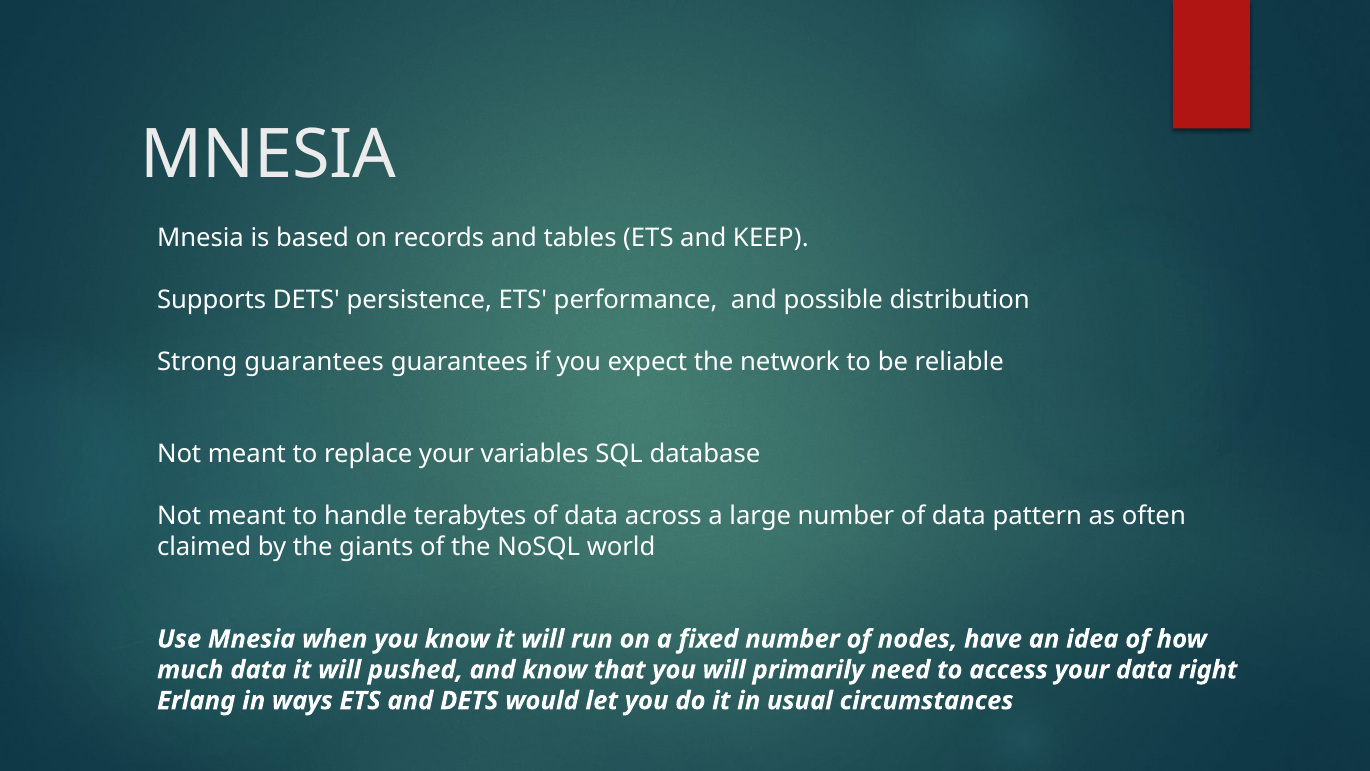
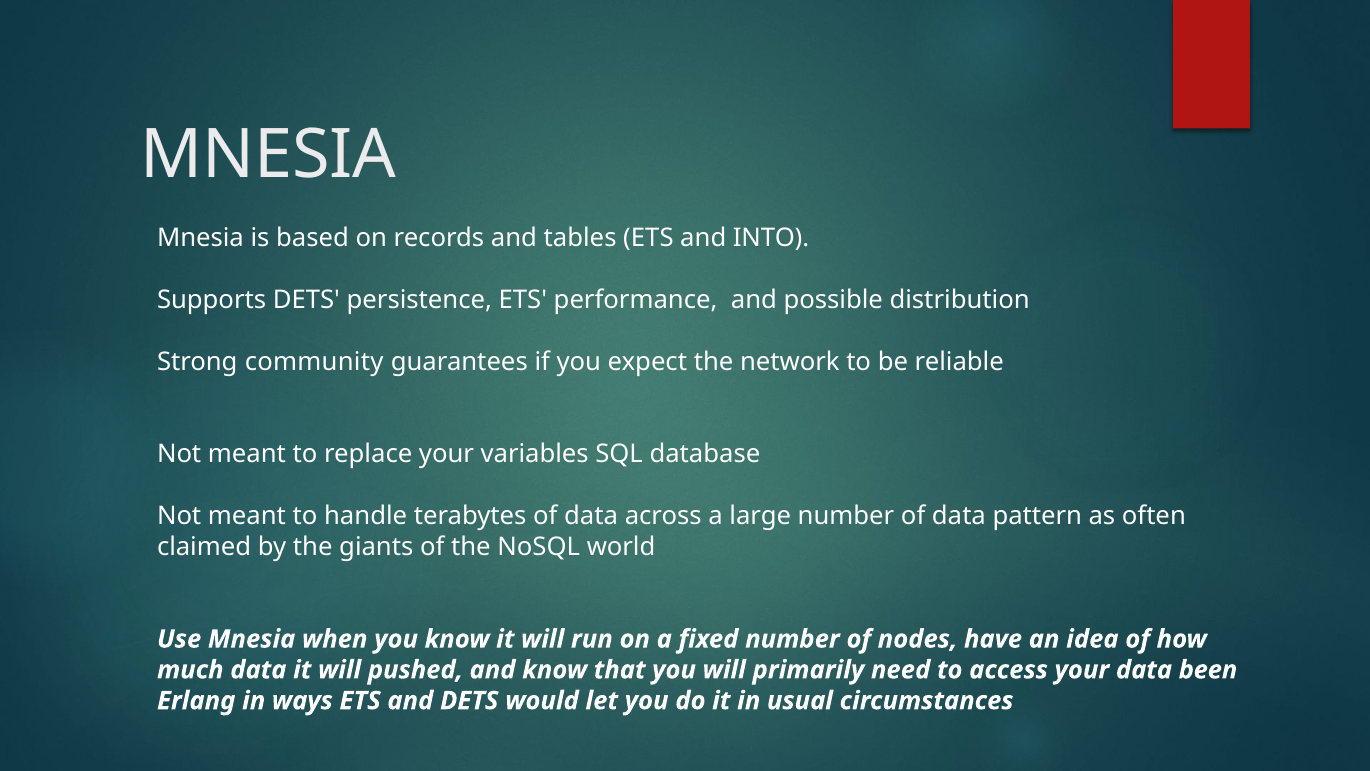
KEEP: KEEP -> INTO (771, 238)
Strong guarantees: guarantees -> community (314, 361)
right: right -> been (1208, 670)
